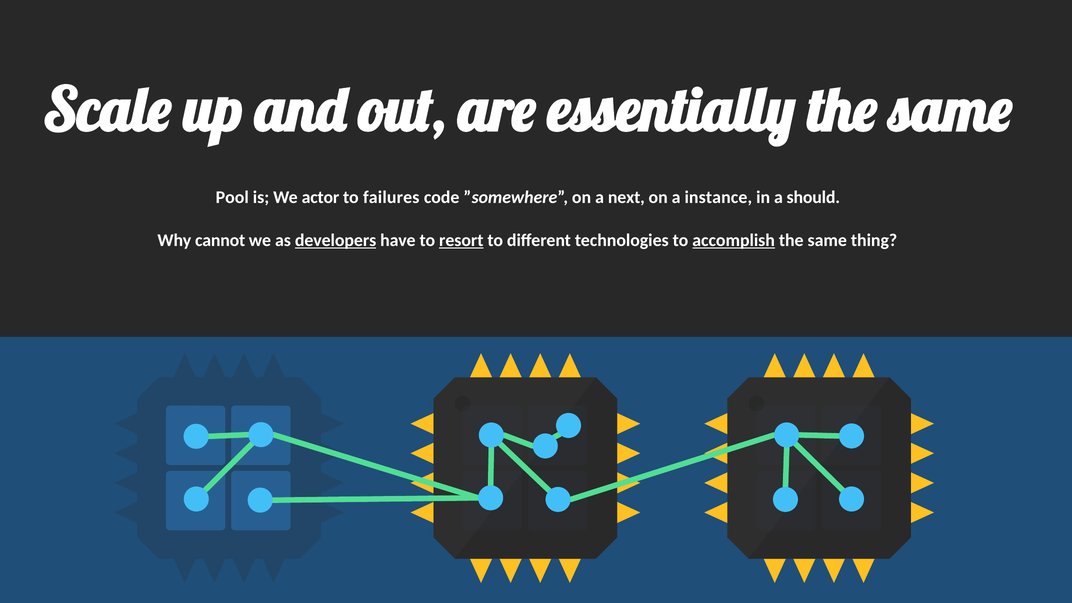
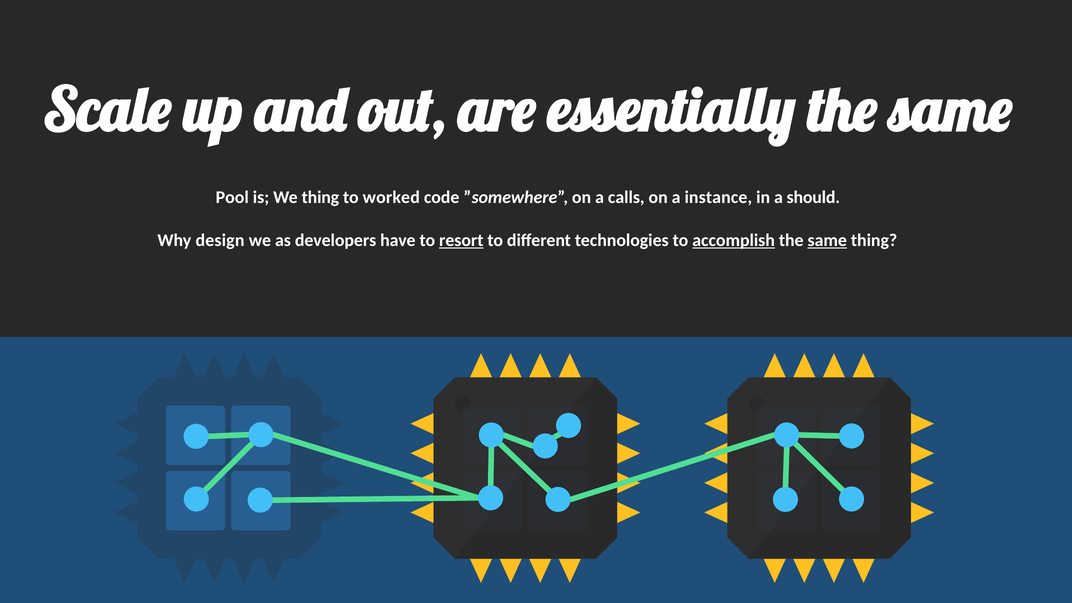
We actor: actor -> thing (320, 197)
failures: failures -> worked (391, 197)
next: next -> calls (626, 197)
cannot: cannot -> design (220, 240)
developers underline: present -> none (336, 240)
same underline: none -> present (827, 240)
